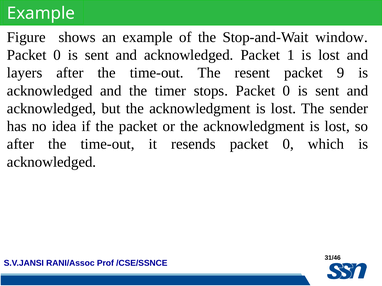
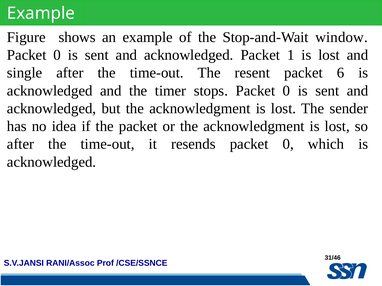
layers: layers -> single (25, 73)
9: 9 -> 6 (341, 73)
